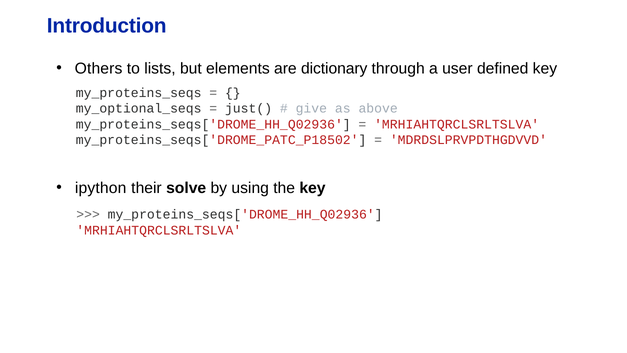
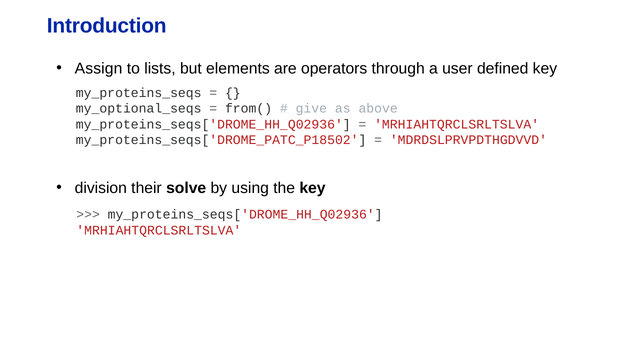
Others: Others -> Assign (99, 68)
dictionary: dictionary -> operators (334, 68)
just(: just( -> from( (249, 109)
ipython: ipython -> division (101, 188)
